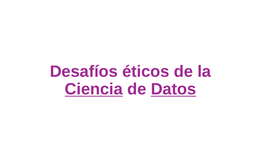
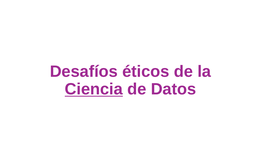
Datos underline: present -> none (173, 89)
